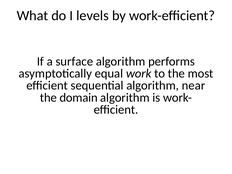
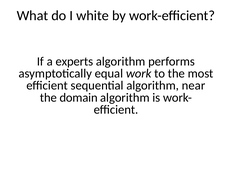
levels: levels -> white (93, 15)
surface: surface -> experts (74, 61)
